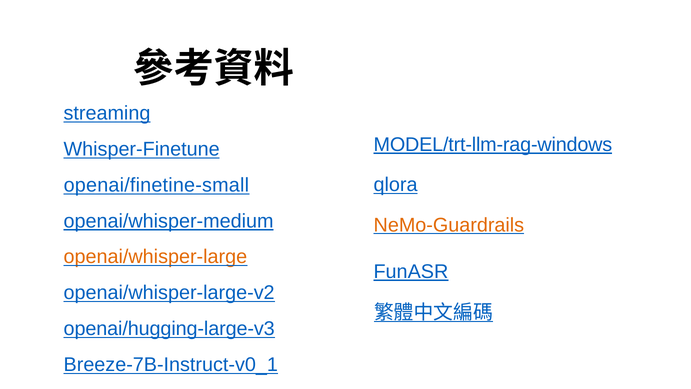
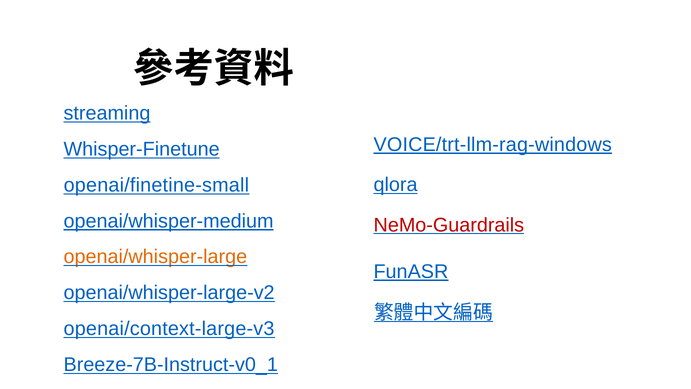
MODEL/trt-llm-rag-windows: MODEL/trt-llm-rag-windows -> VOICE/trt-llm-rag-windows (493, 144)
NeMo-Guardrails colour: orange -> red (449, 225)
openai/hugging-large-v3: openai/hugging-large-v3 -> openai/context-large-v3 (169, 328)
